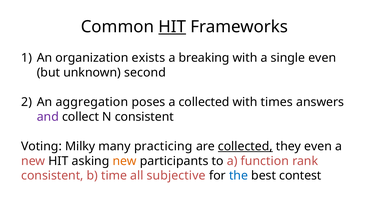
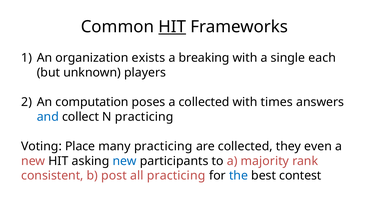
single even: even -> each (322, 58)
second: second -> players (145, 73)
aggregation: aggregation -> computation (92, 102)
and colour: purple -> blue (48, 117)
N consistent: consistent -> practicing (144, 117)
Milky: Milky -> Place (80, 147)
collected underline: present -> none (245, 147)
new colour: orange -> blue (125, 161)
function: function -> majority (265, 161)
time: time -> post (114, 176)
all subjective: subjective -> practicing (176, 176)
